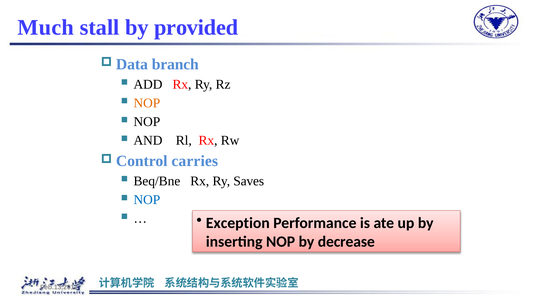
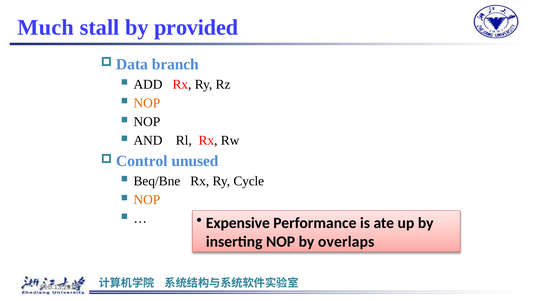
carries: carries -> unused (195, 161)
Saves: Saves -> Cycle (249, 181)
NOP colour: blue -> orange (147, 200)
Exception: Exception -> Expensive (238, 223)
decrease: decrease -> overlaps (346, 242)
